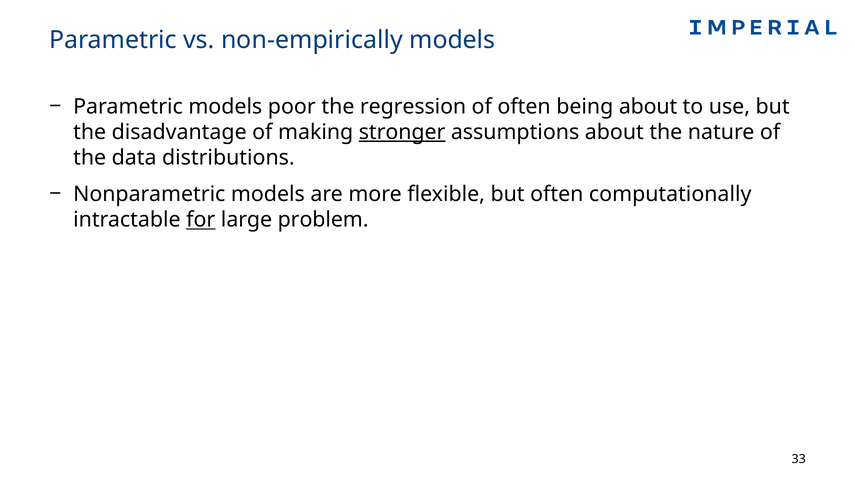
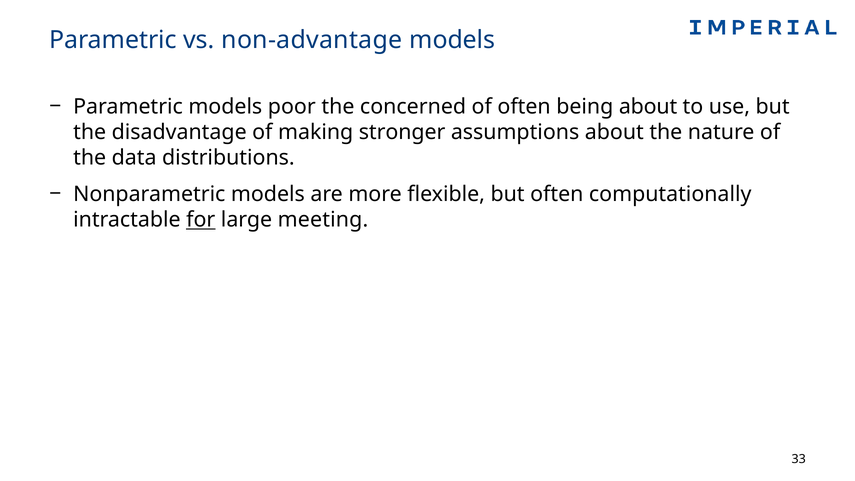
non-empirically: non-empirically -> non-advantage (312, 40)
regression: regression -> concerned (413, 106)
stronger underline: present -> none (402, 132)
problem: problem -> meeting (323, 220)
